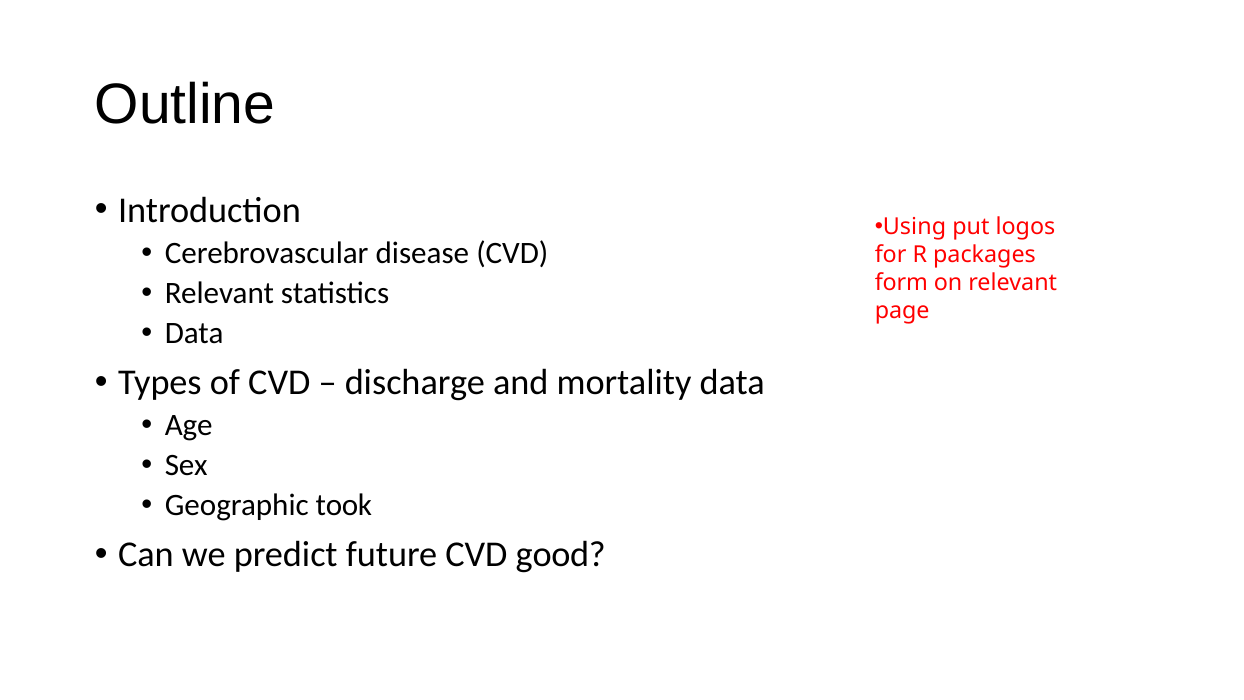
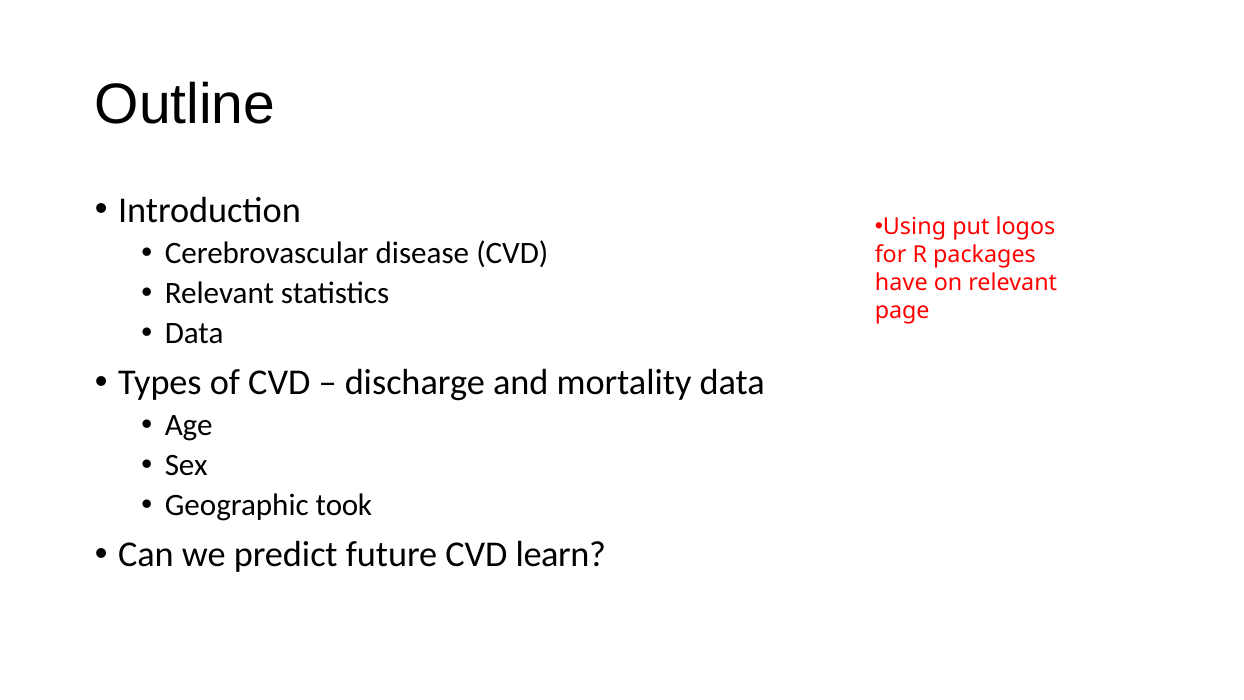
form: form -> have (901, 283)
good: good -> learn (561, 555)
